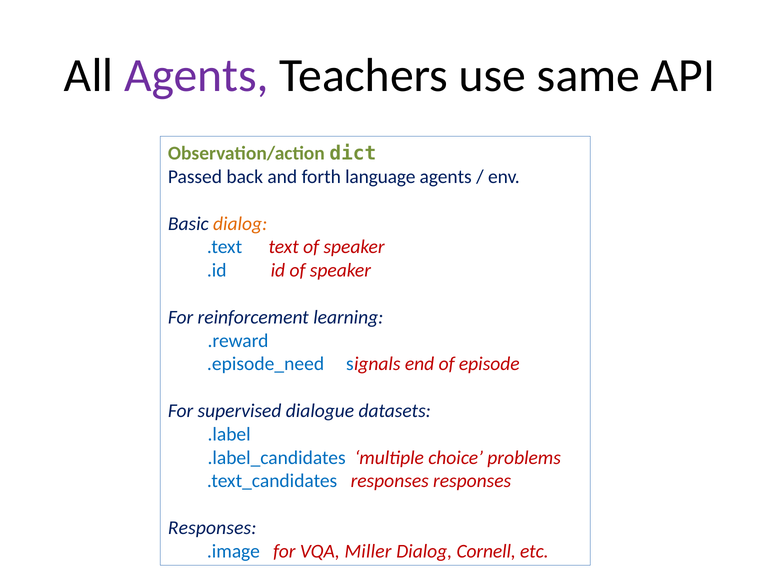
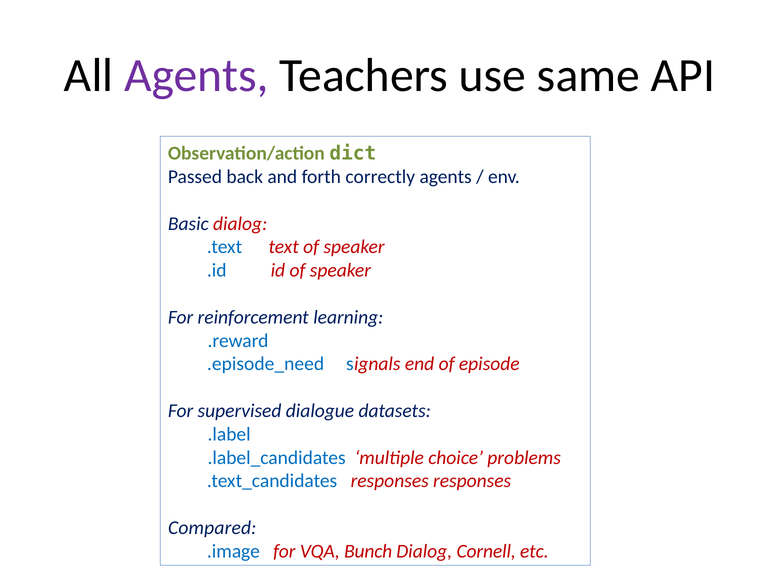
language: language -> correctly (380, 177)
dialog colour: orange -> red (240, 224)
Responses: Responses -> Compared (212, 528)
Miller: Miller -> Bunch (368, 551)
